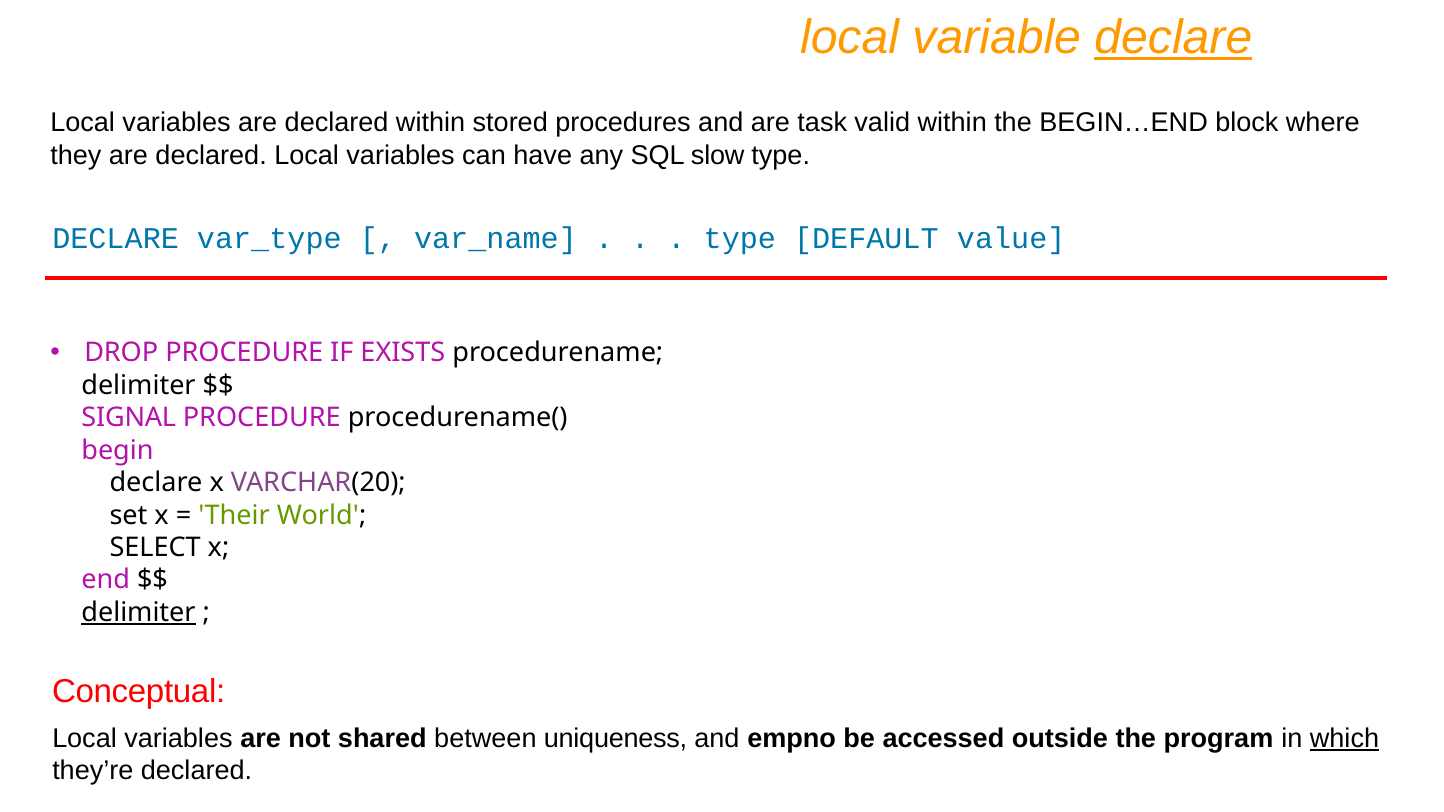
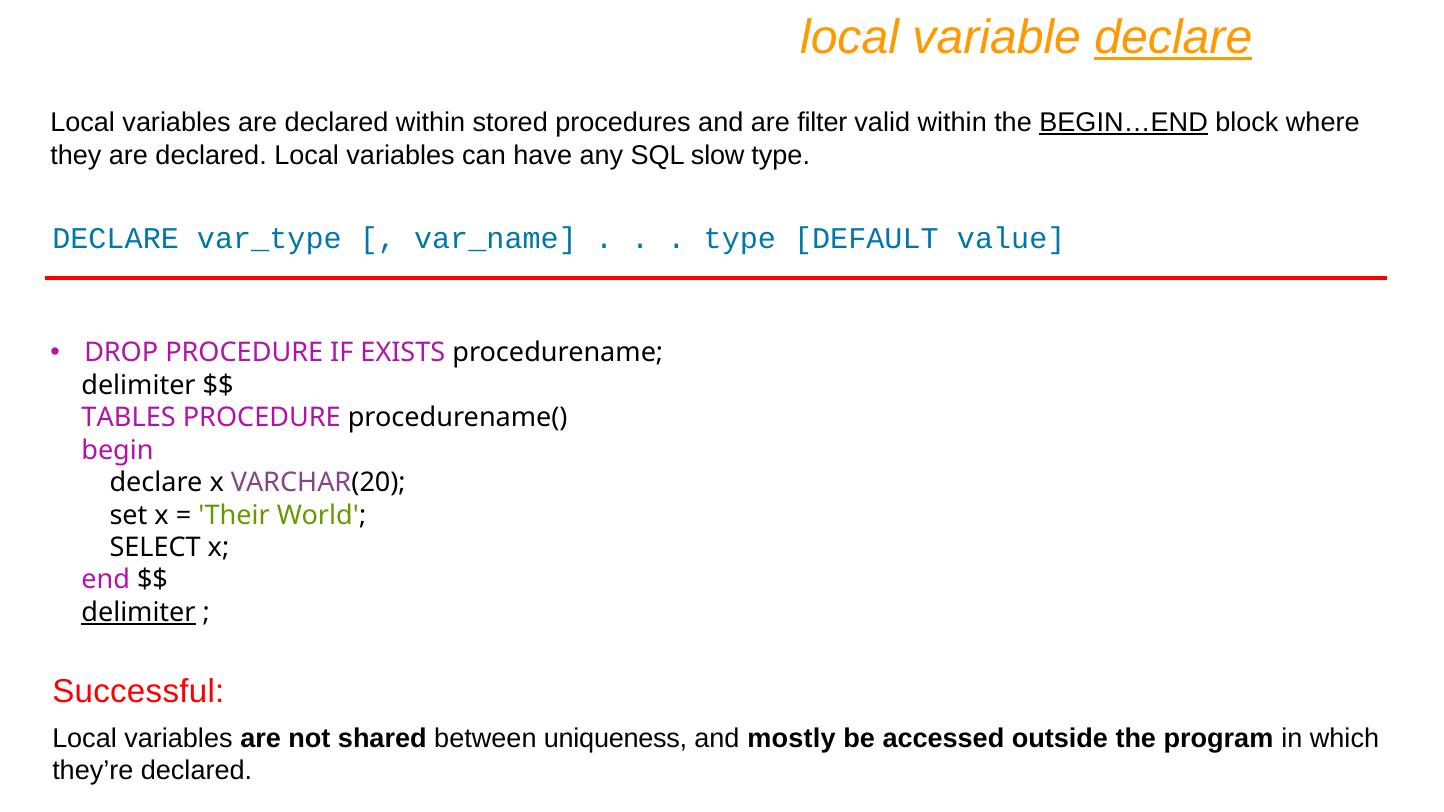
task: task -> filter (822, 123)
BEGIN…END underline: none -> present (1124, 123)
SIGNAL: SIGNAL -> TABLES (129, 418)
Conceptual: Conceptual -> Successful (138, 692)
empno: empno -> mostly (792, 738)
which underline: present -> none (1344, 738)
